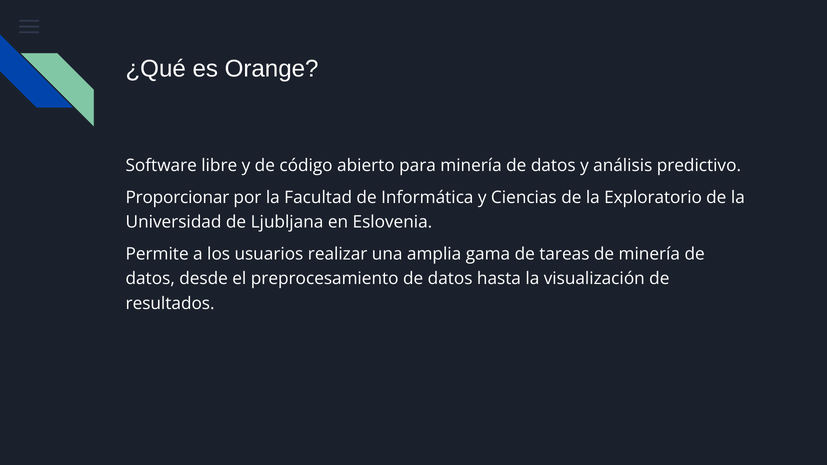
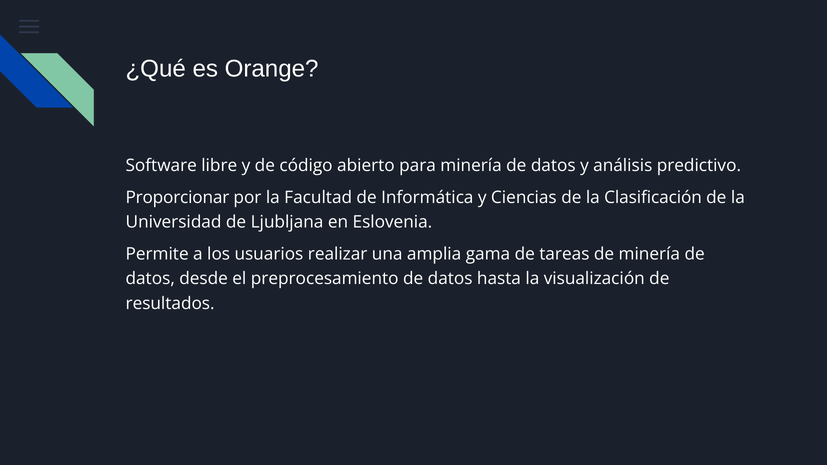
Exploratorio: Exploratorio -> Clasificación (653, 197)
